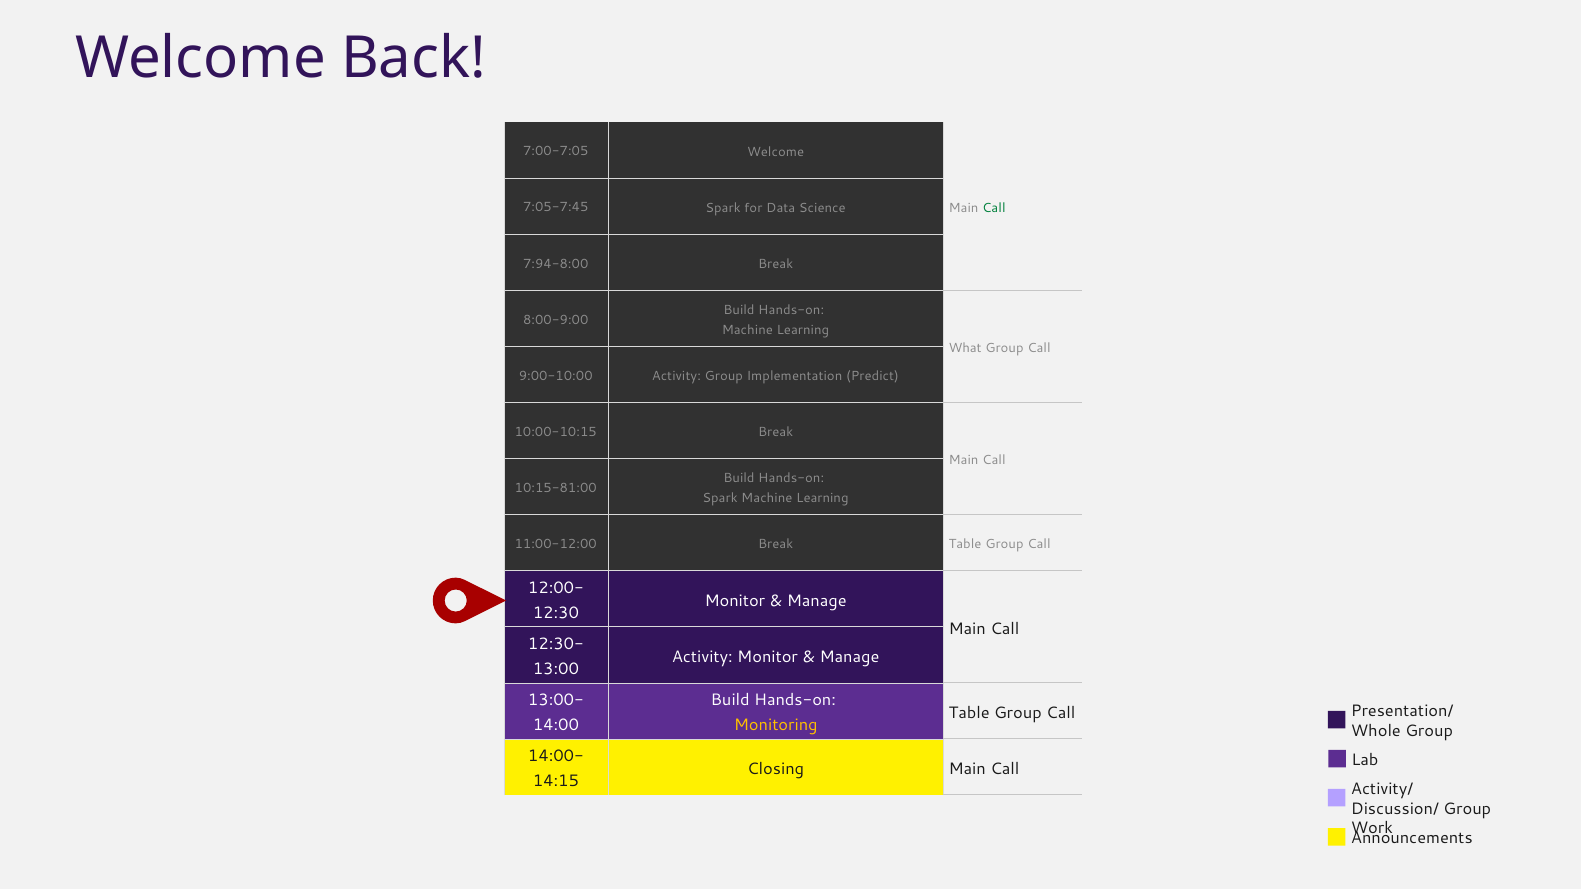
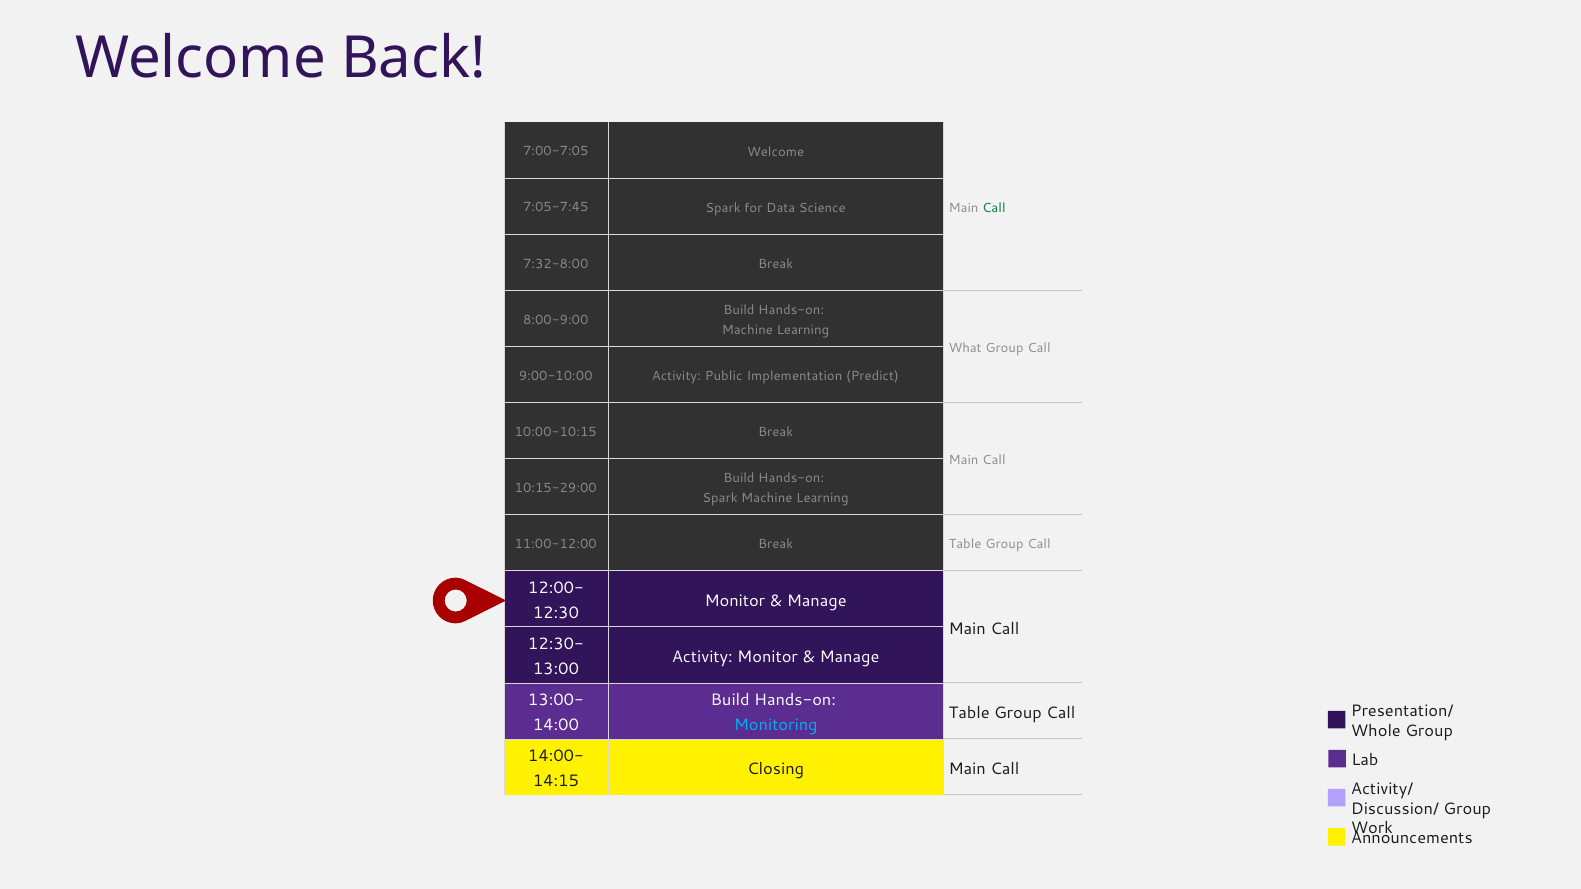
7:94-8:00: 7:94-8:00 -> 7:32-8:00 (556, 264)
Activity Group: Group -> Public (724, 376)
10:15-81:00: 10:15-81:00 -> 10:15-29:00 (556, 488)
Monitoring colour: yellow -> light blue (776, 725)
